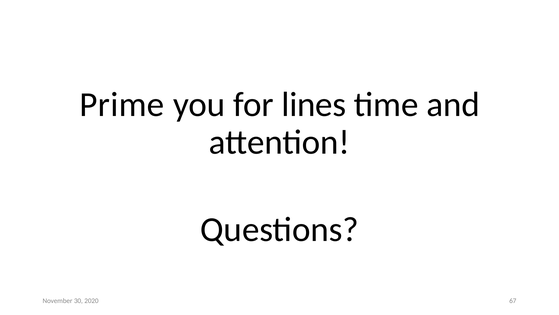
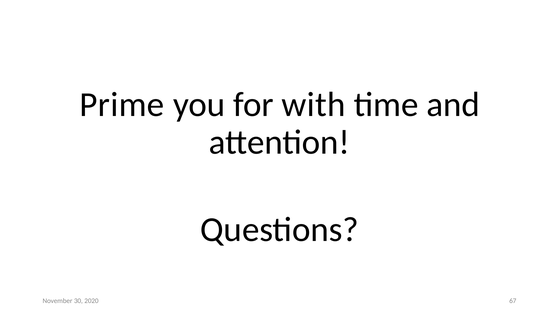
lines: lines -> with (314, 104)
